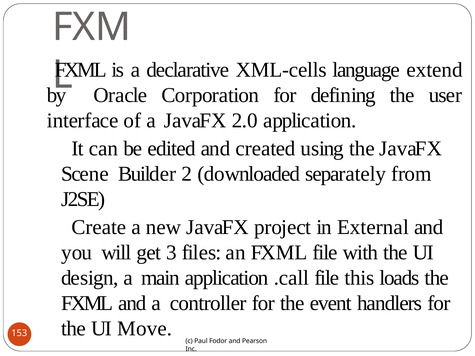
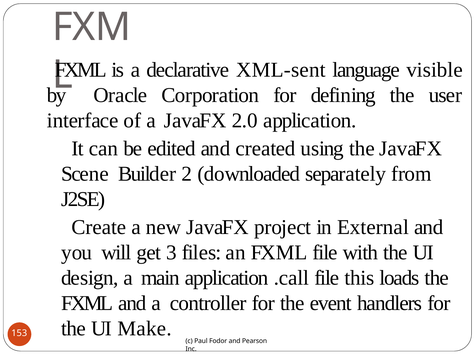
XML-cells: XML-cells -> XML-sent (281, 70)
extend: extend -> visible (435, 70)
Move: Move -> Make (145, 329)
